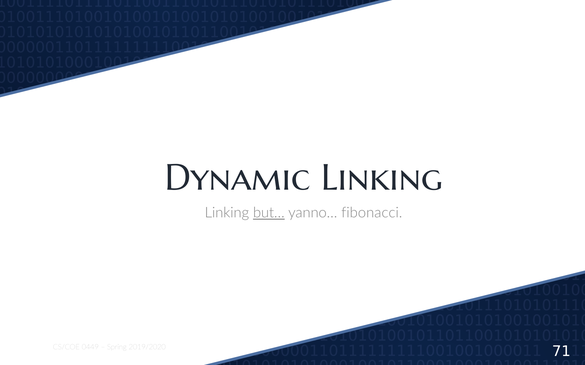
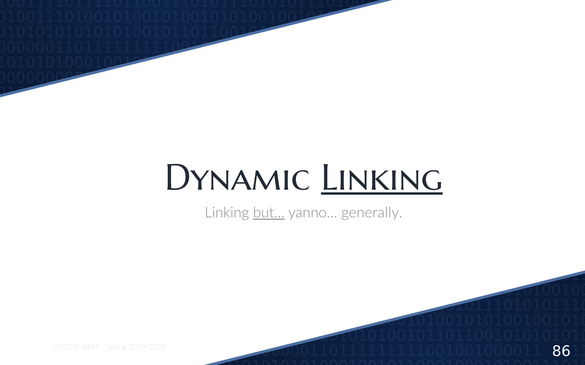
Linking underline: none -> present (382, 178)
fibonacci: fibonacci -> generally (372, 213)
71: 71 -> 86 (561, 352)
